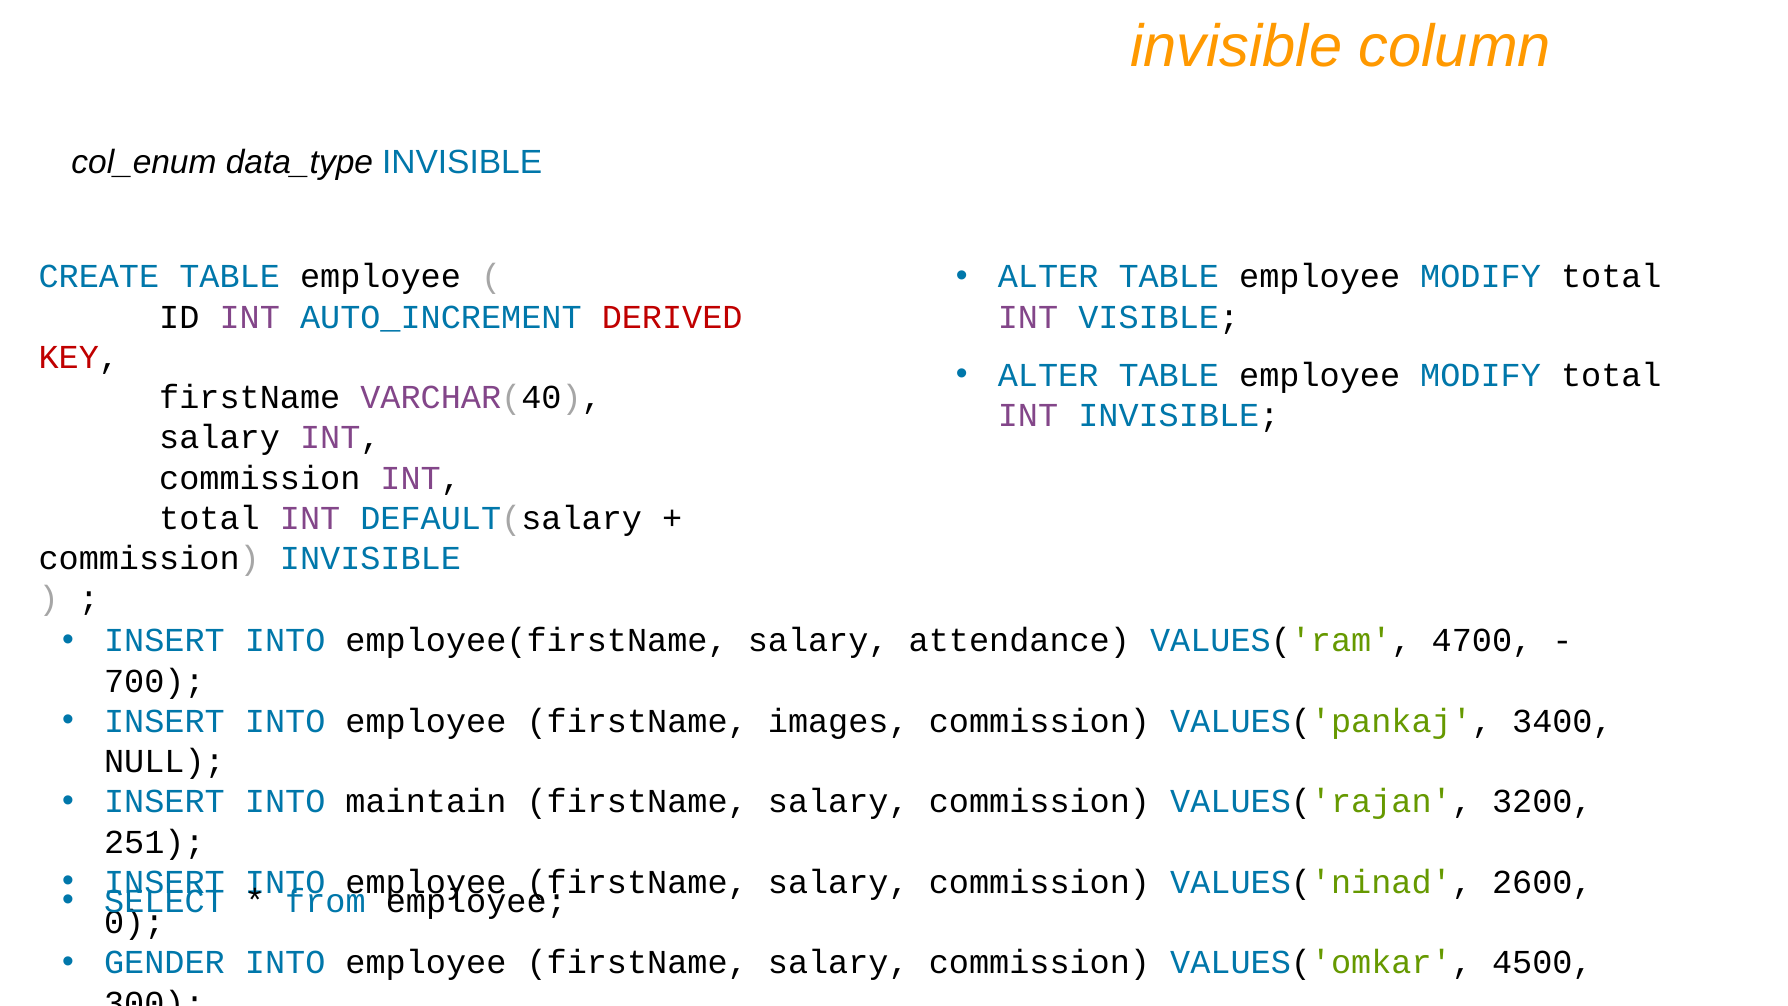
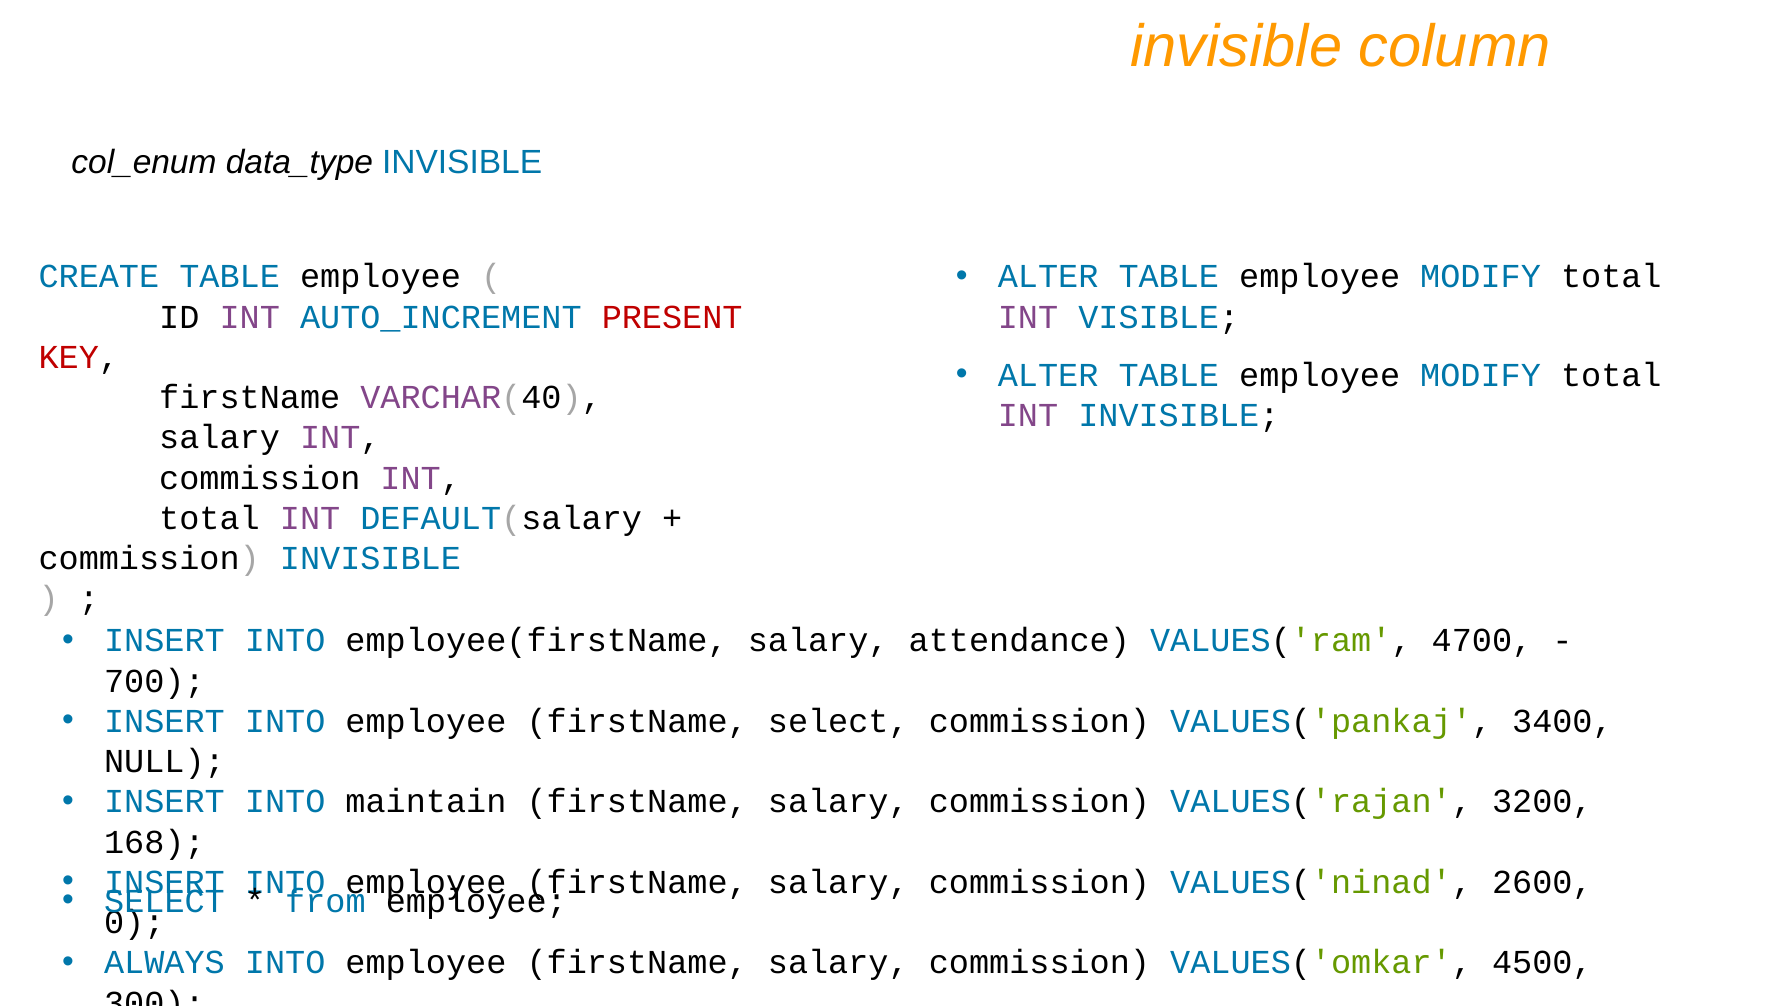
DERIVED: DERIVED -> PRESENT (672, 317)
firstName images: images -> select (838, 721)
251: 251 -> 168 (154, 842)
GENDER: GENDER -> ALWAYS (164, 963)
